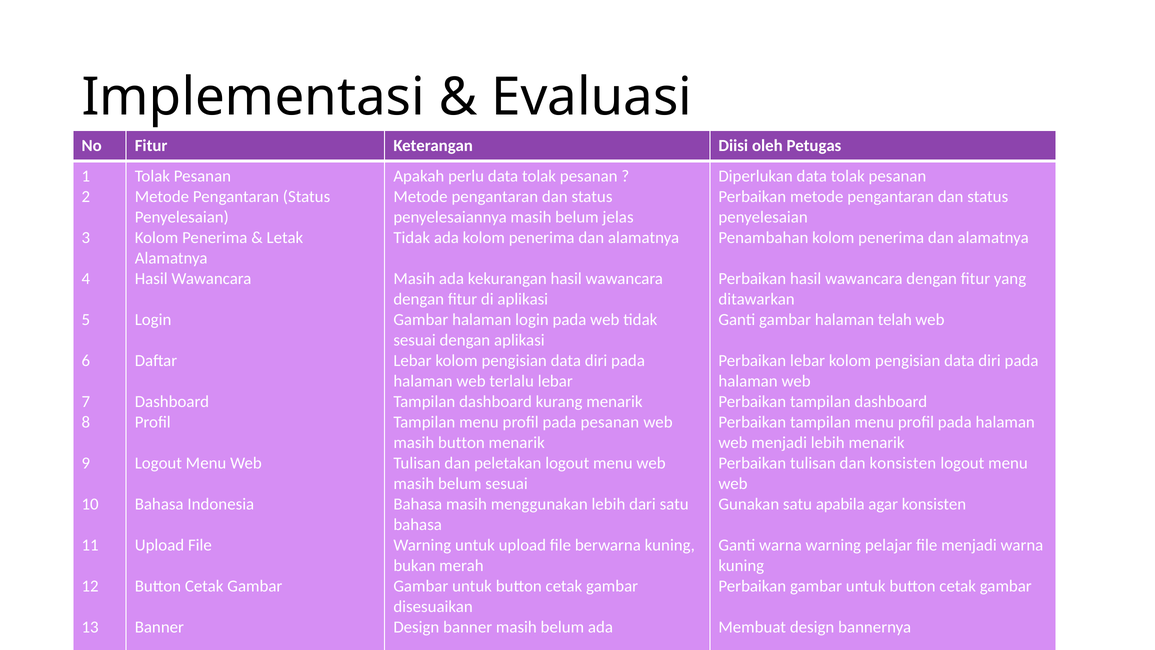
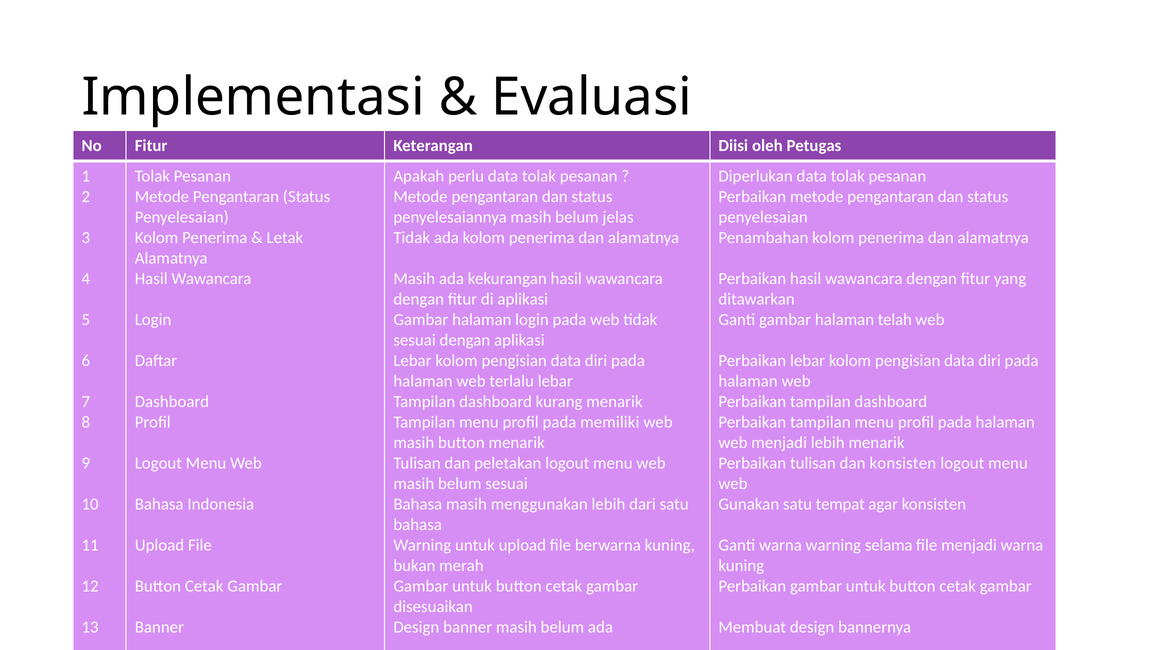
pada pesanan: pesanan -> memiliki (610, 422)
apabila: apabila -> tempat (840, 504)
pelajar: pelajar -> selama (889, 545)
